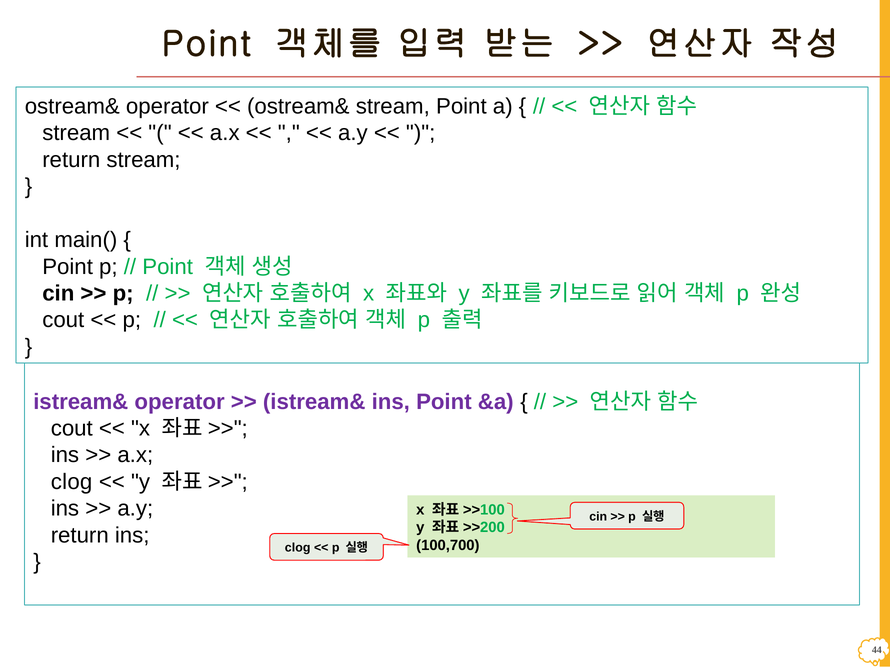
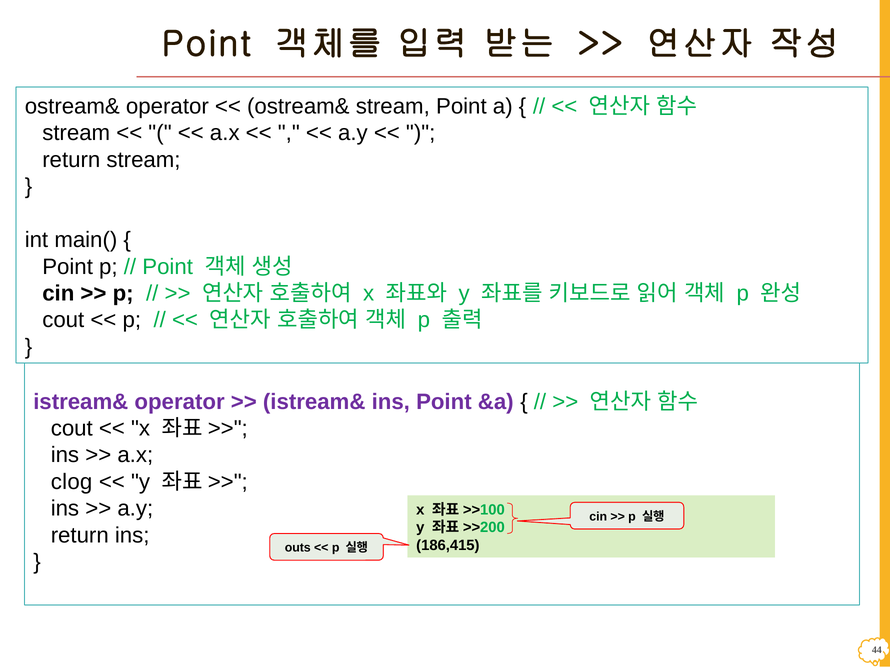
100,700: 100,700 -> 186,415 (448, 545)
clog: clog -> outs (298, 547)
